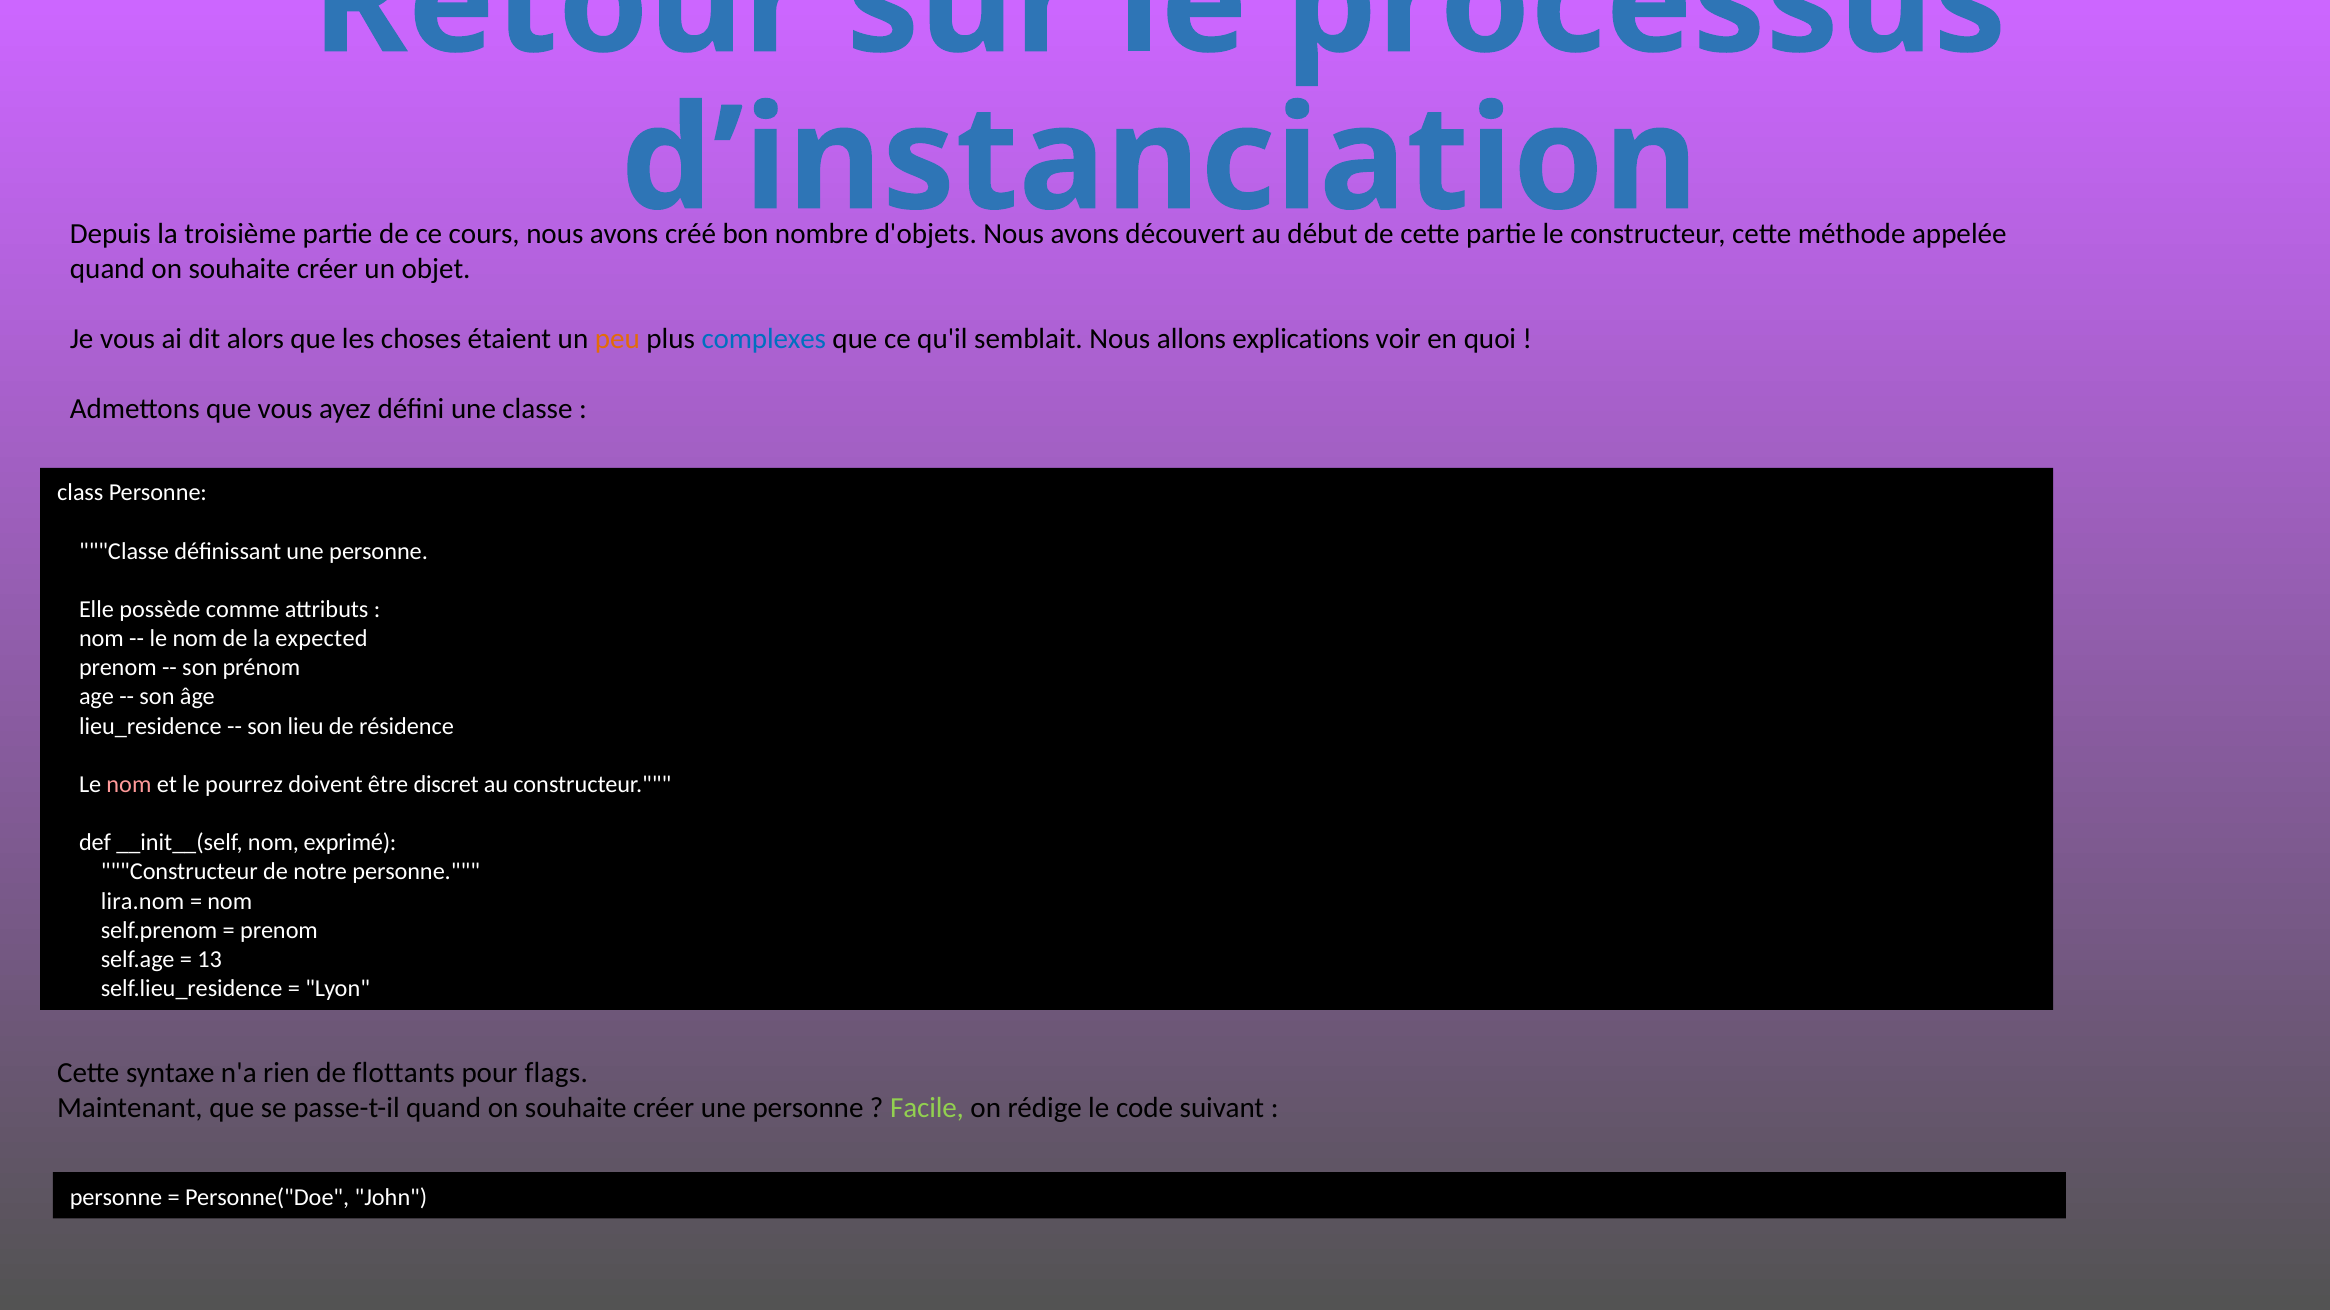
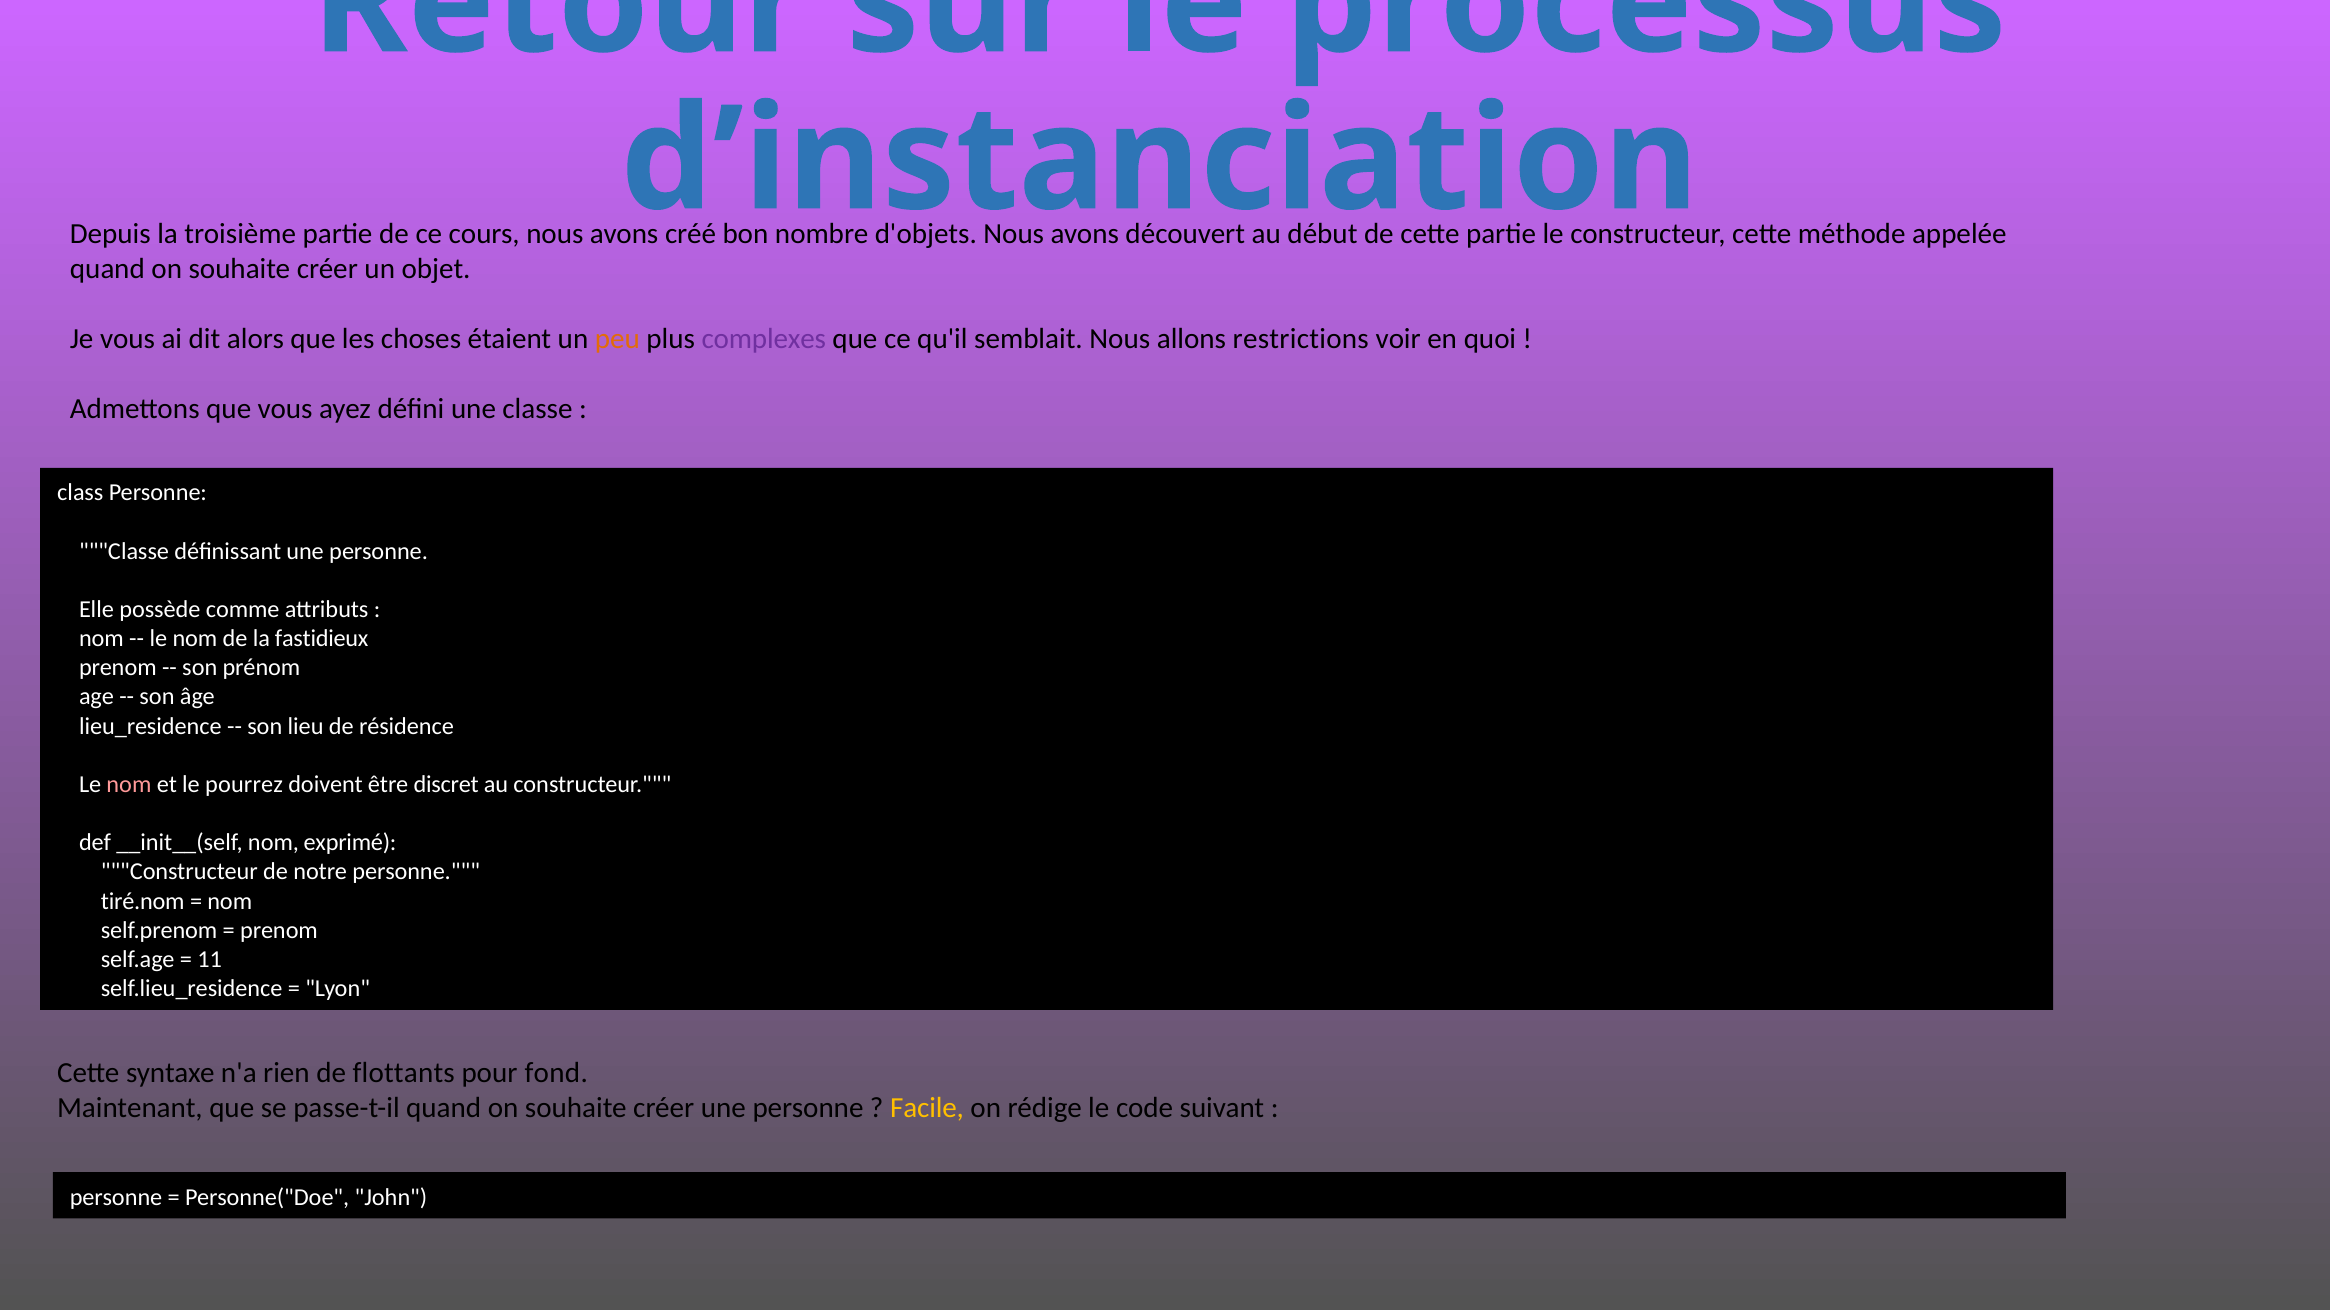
complexes colour: blue -> purple (764, 339)
explications: explications -> restrictions (1301, 339)
expected: expected -> fastidieux (322, 639)
lira.nom: lira.nom -> tiré.nom (143, 901)
13: 13 -> 11 (210, 960)
flags: flags -> fond (556, 1074)
Facile colour: light green -> yellow (927, 1109)
